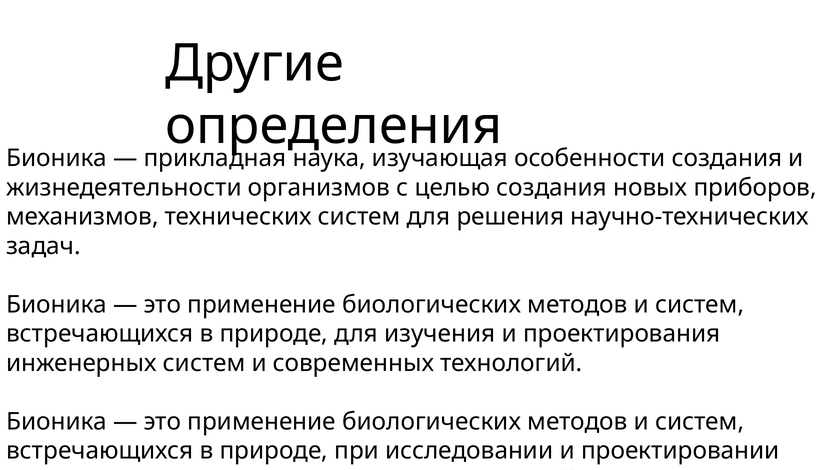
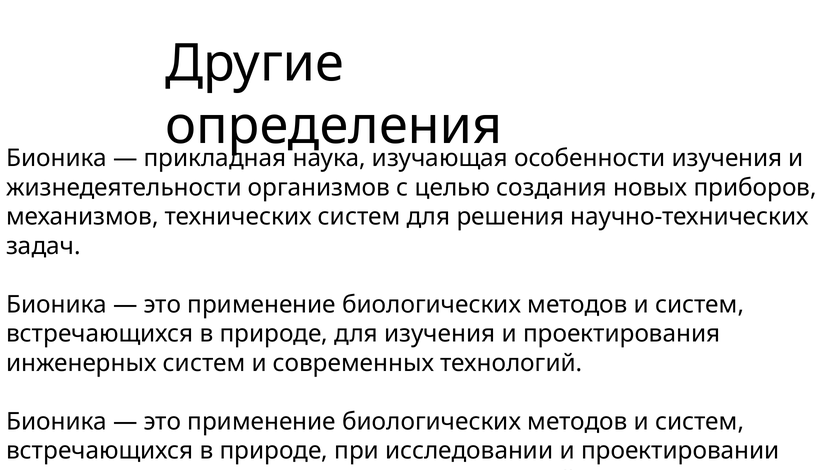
особенности создания: создания -> изучения (727, 158)
